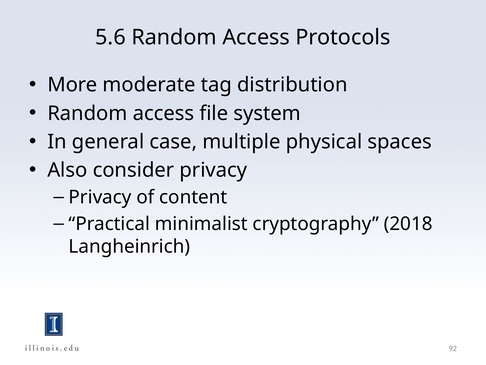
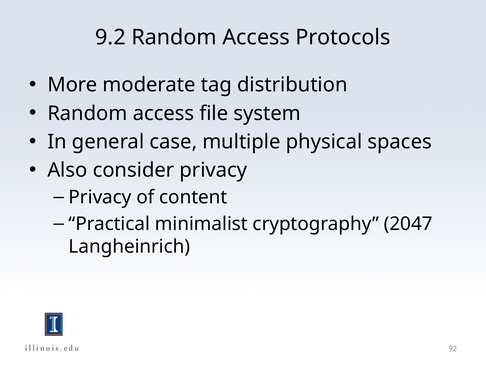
5.6: 5.6 -> 9.2 (111, 37)
2018: 2018 -> 2047 (408, 224)
